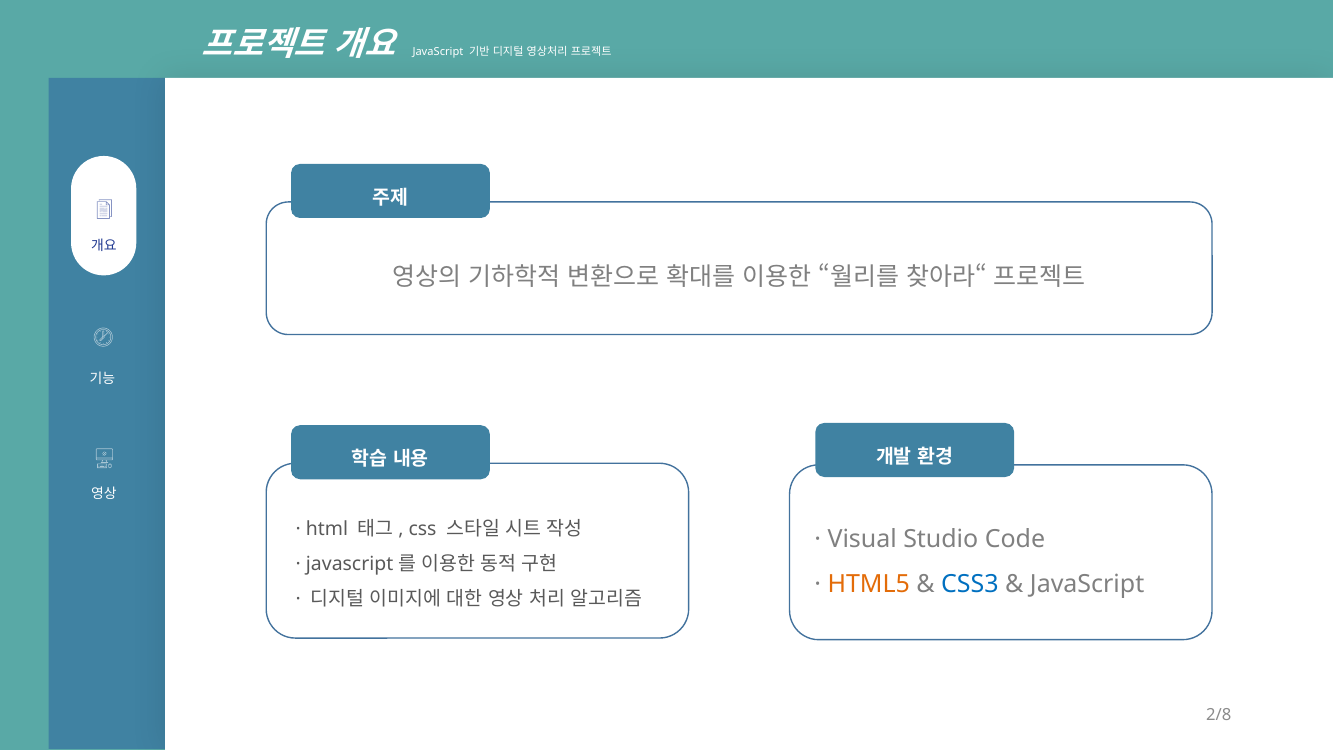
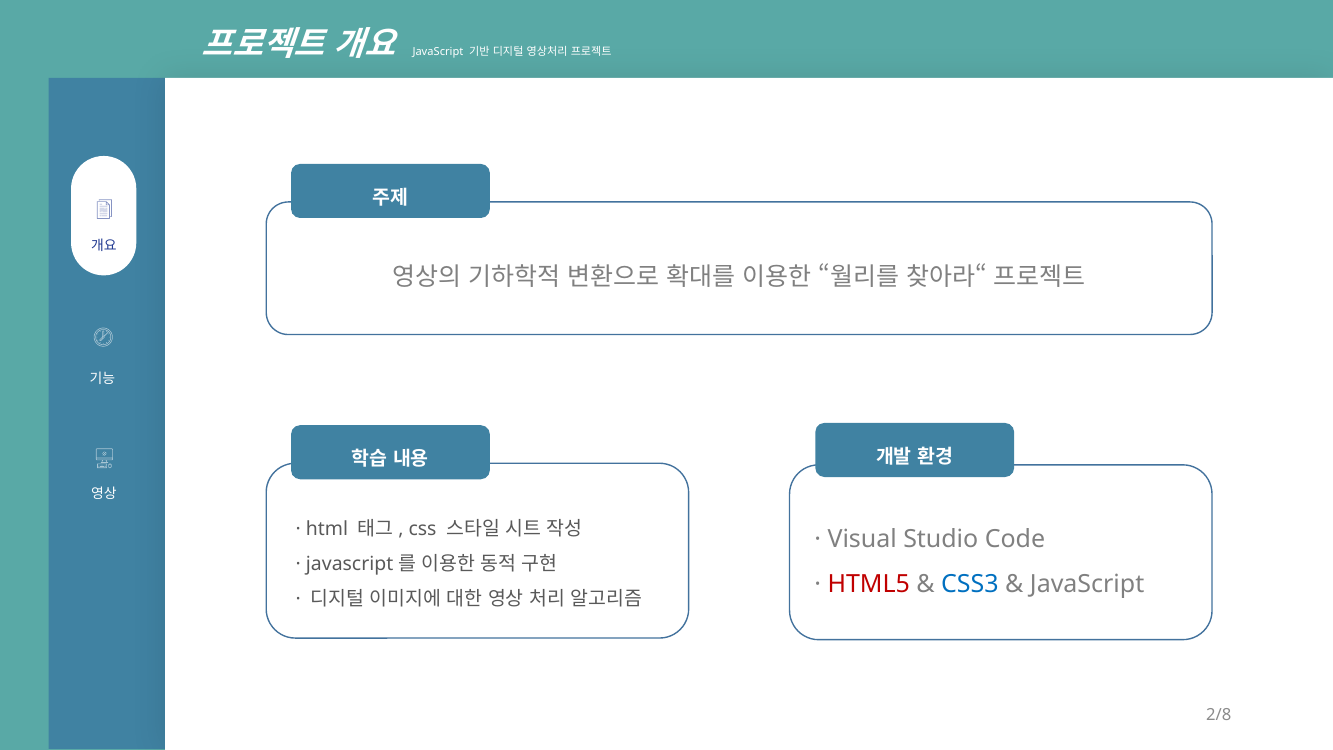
HTML5 colour: orange -> red (869, 584)
